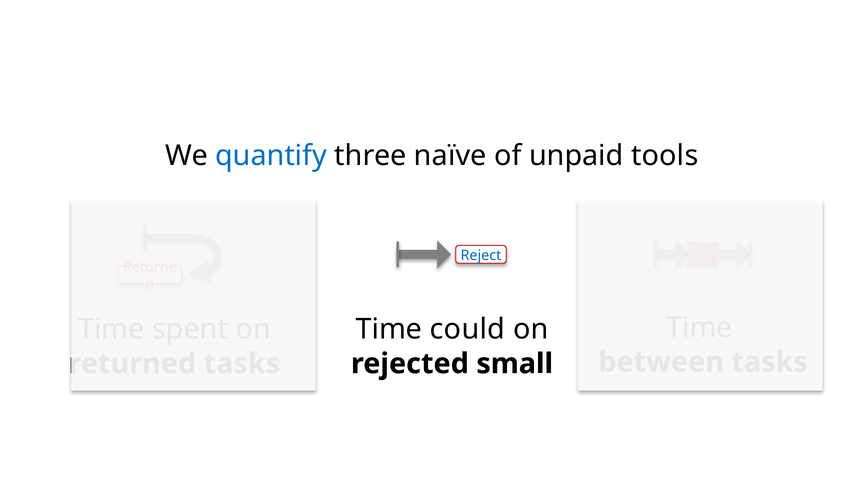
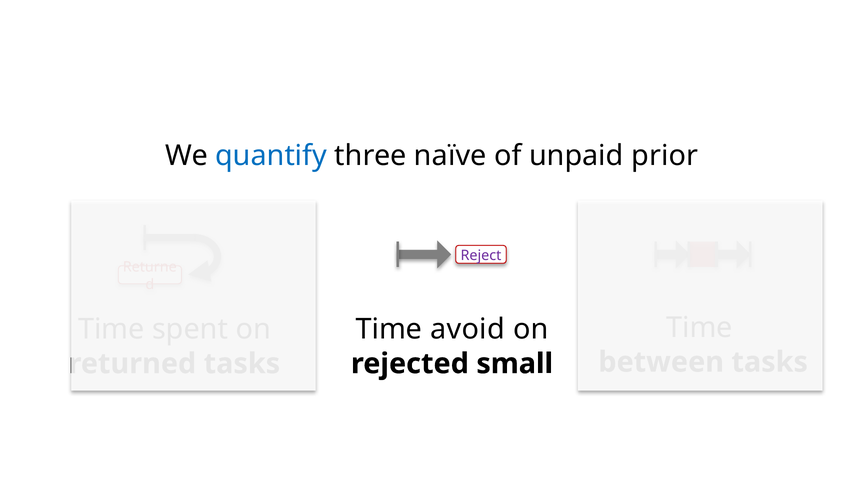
tools: tools -> prior (665, 156)
Reject colour: blue -> purple (481, 255)
could: could -> avoid (467, 329)
